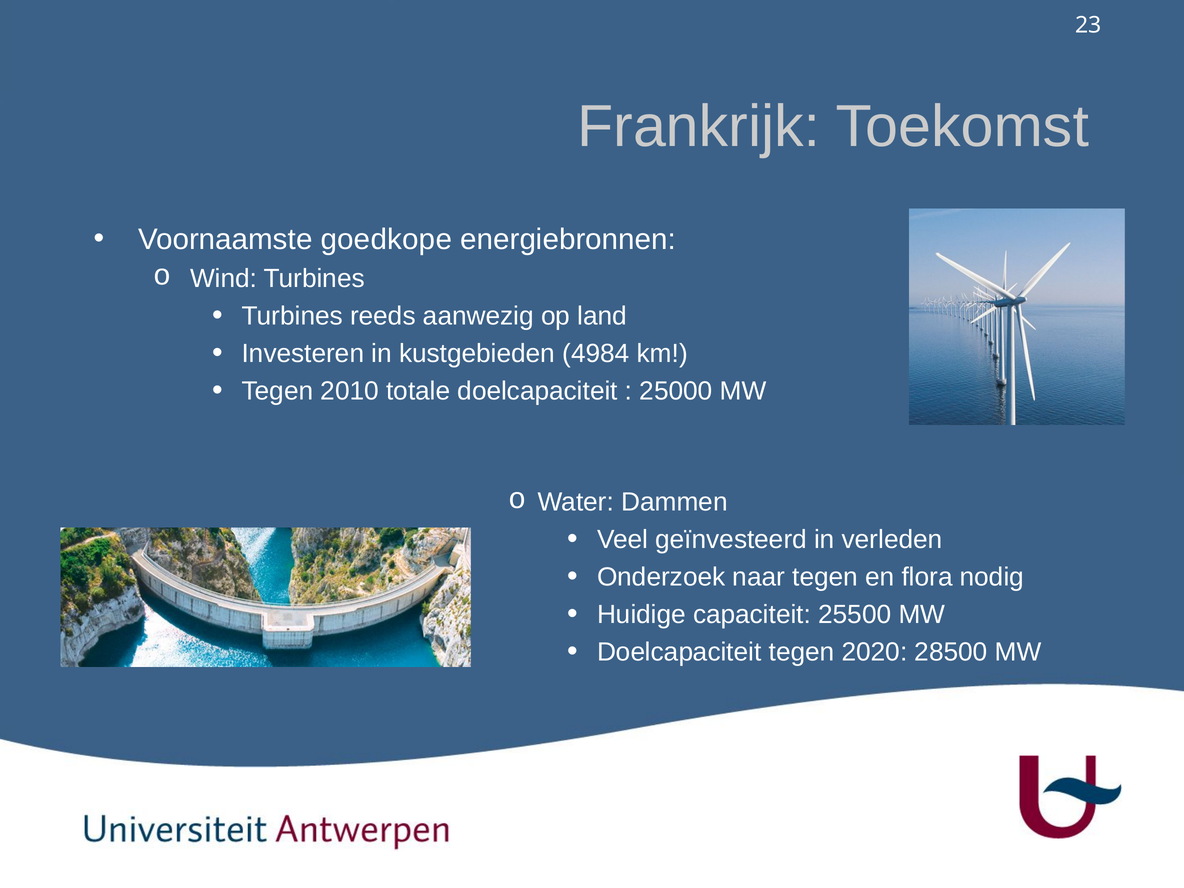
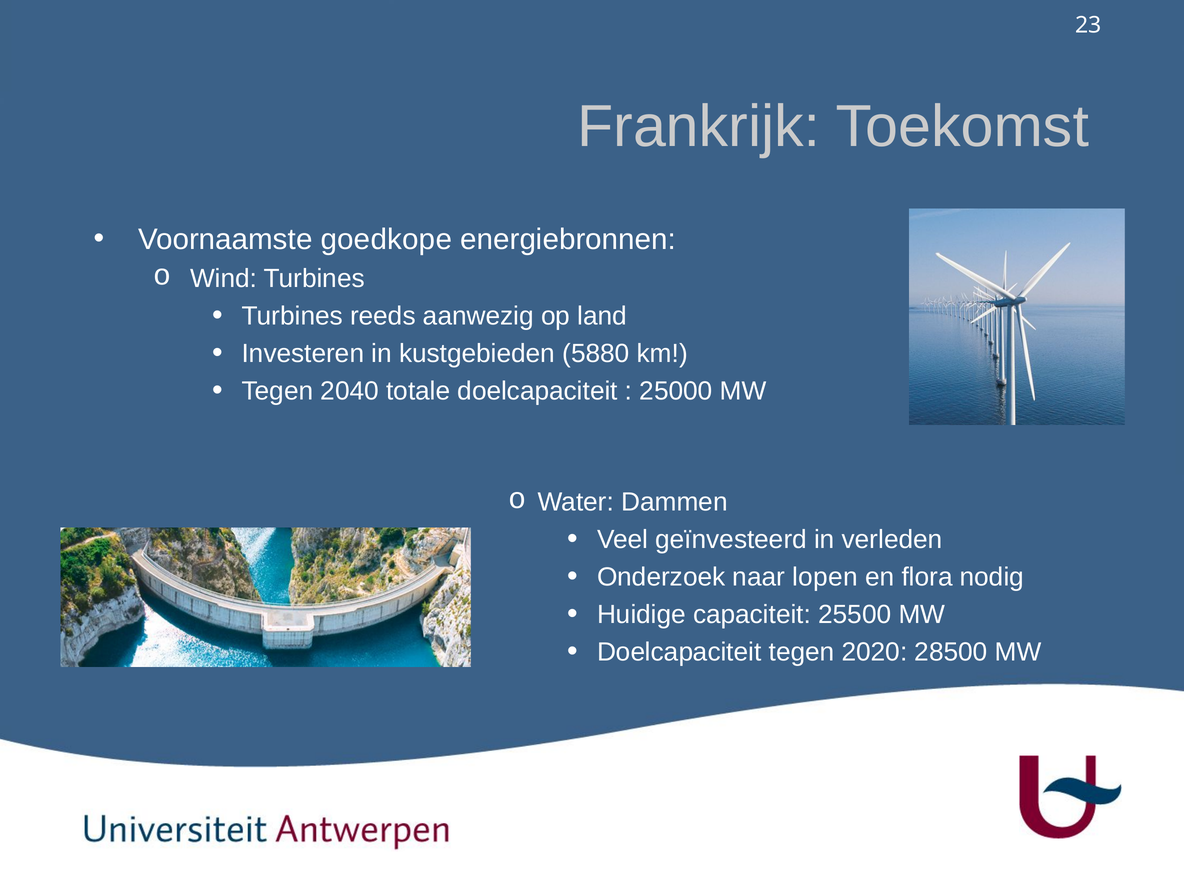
4984: 4984 -> 5880 (596, 354)
2010: 2010 -> 2040 (350, 391)
naar tegen: tegen -> lopen (825, 577)
